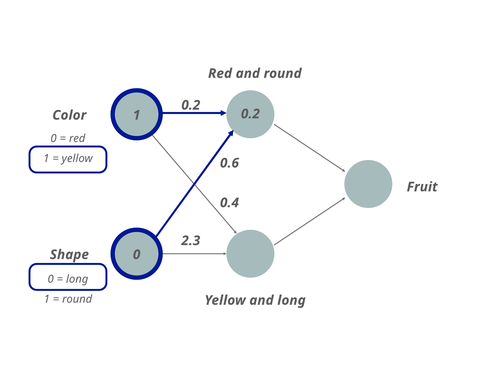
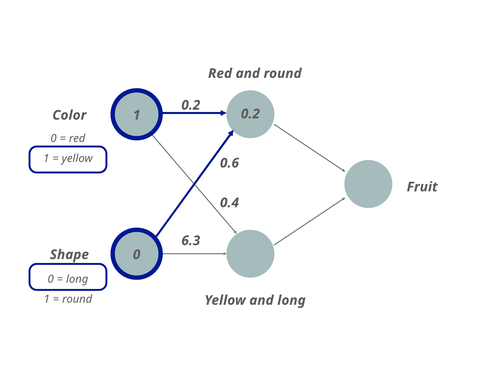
2.3: 2.3 -> 6.3 (191, 241)
